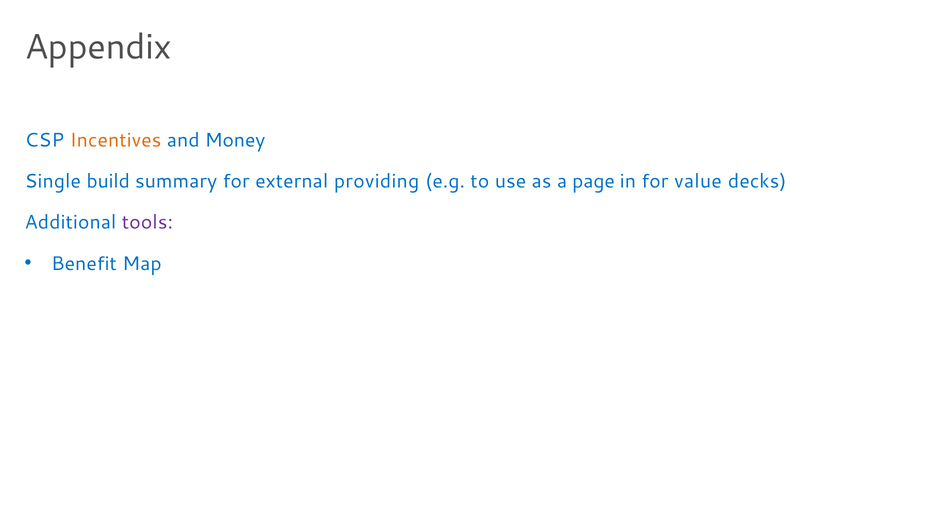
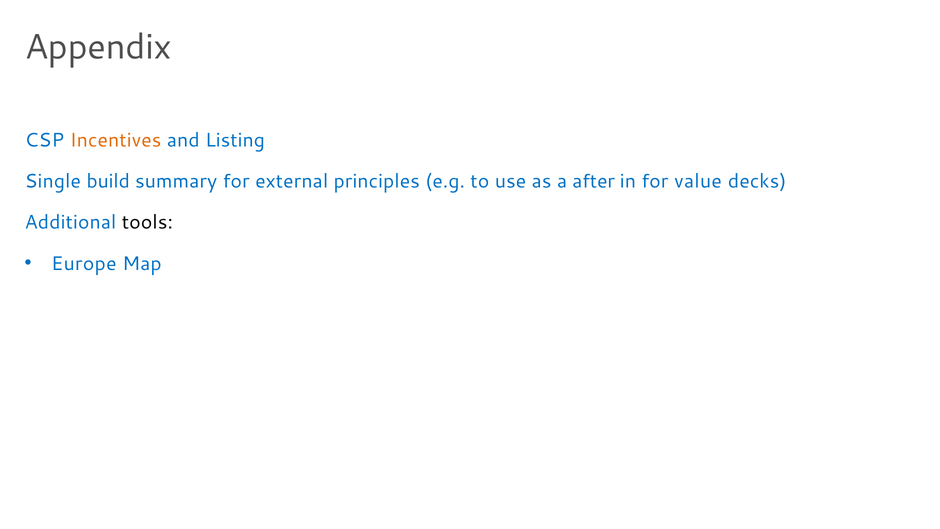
Money: Money -> Listing (235, 140)
providing: providing -> principles (377, 181)
page: page -> after (594, 181)
tools colour: purple -> black (147, 222)
Benefit: Benefit -> Europe (84, 263)
